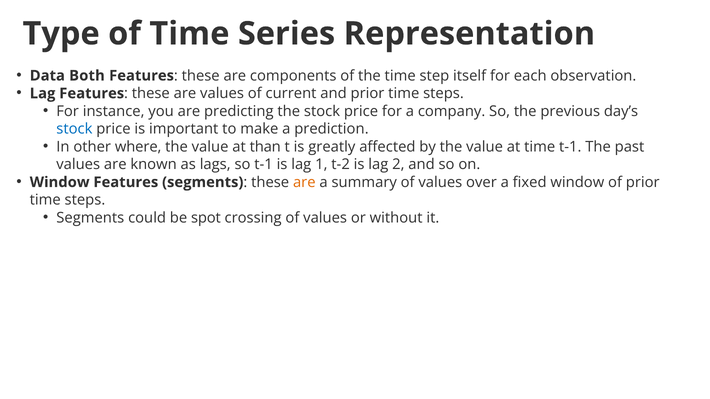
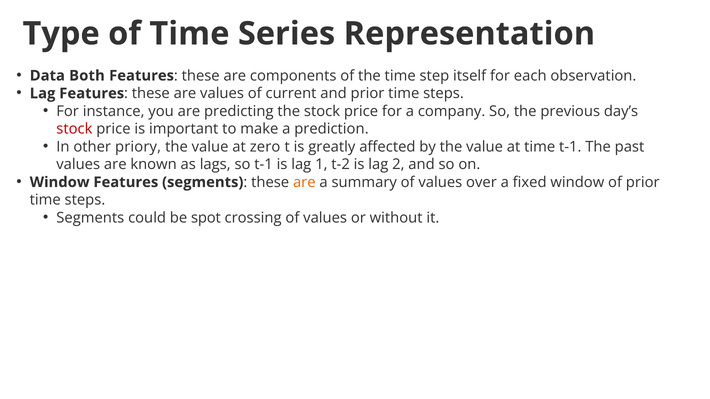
stock colour: blue -> red (74, 129)
where: where -> priory (138, 147)
than: than -> zero (265, 147)
